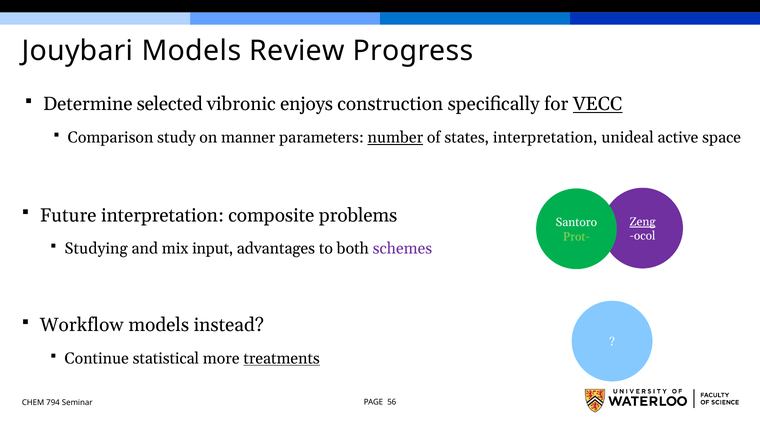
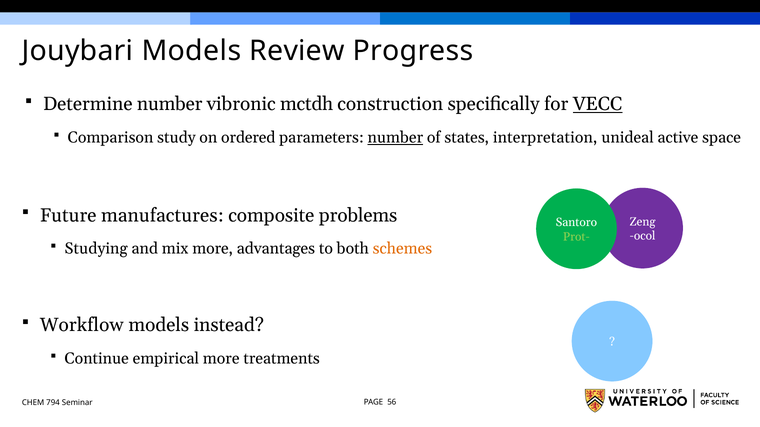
Determine selected: selected -> number (170, 104)
enjoys: enjoys -> mctdh (307, 104)
manner: manner -> ordered (248, 138)
Future interpretation: interpretation -> manufactures (162, 216)
Zeng underline: present -> none (643, 222)
mix input: input -> more (213, 249)
schemes colour: purple -> orange (402, 249)
statistical: statistical -> empirical (166, 359)
treatments underline: present -> none (282, 359)
